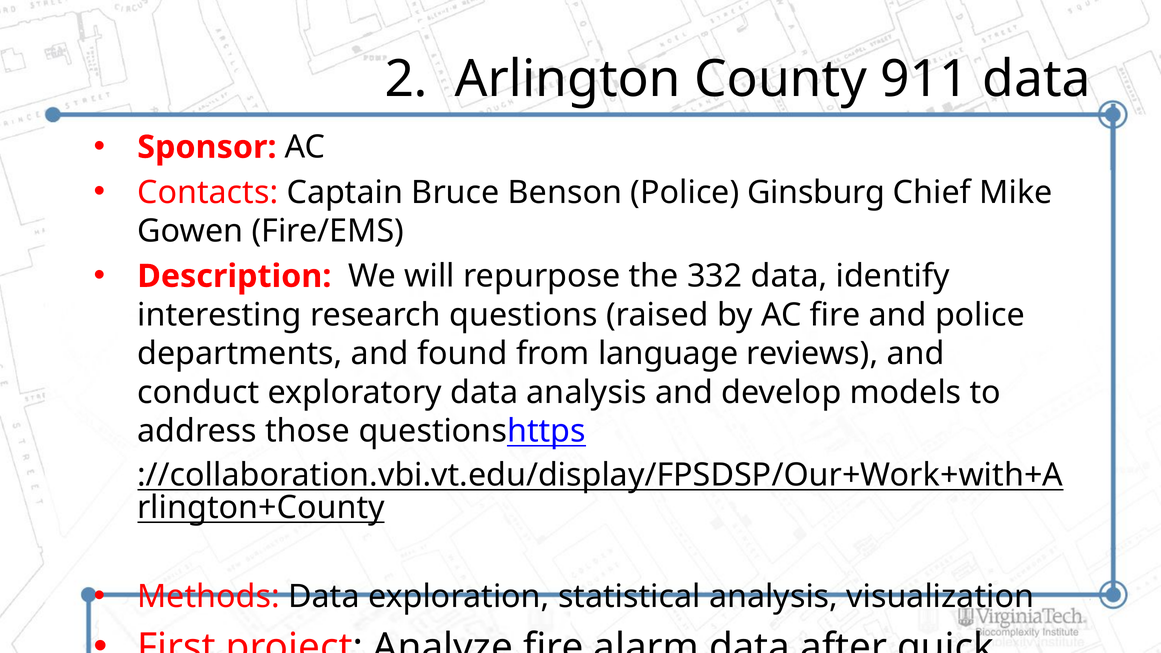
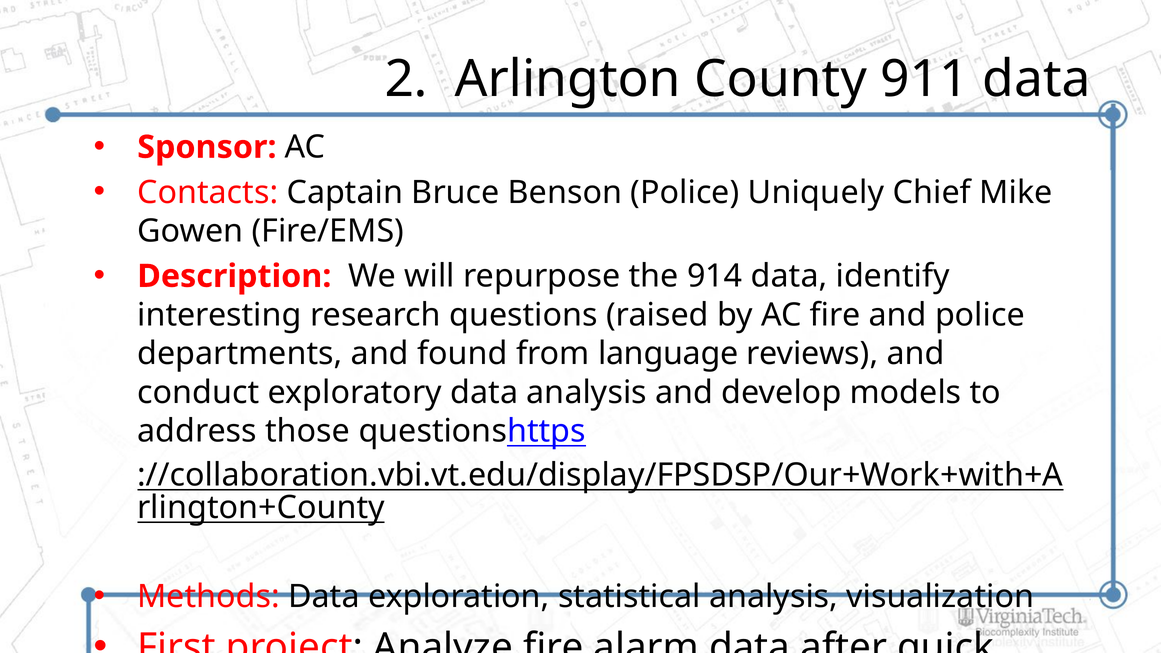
Ginsburg: Ginsburg -> Uniquely (816, 192)
332: 332 -> 914 (715, 276)
